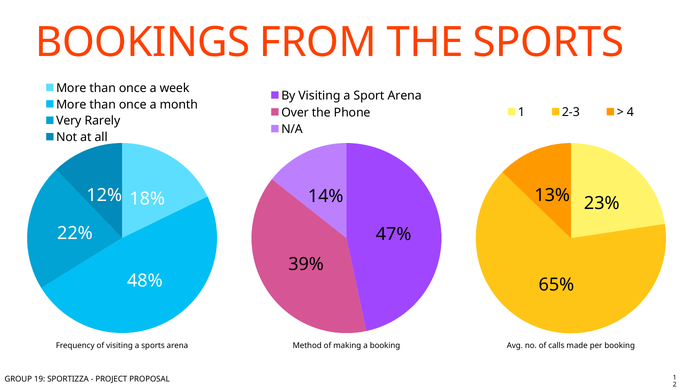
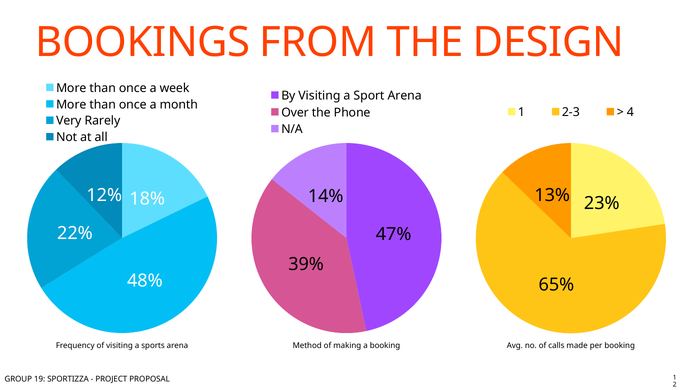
THE SPORTS: SPORTS -> DESIGN (549, 42)
